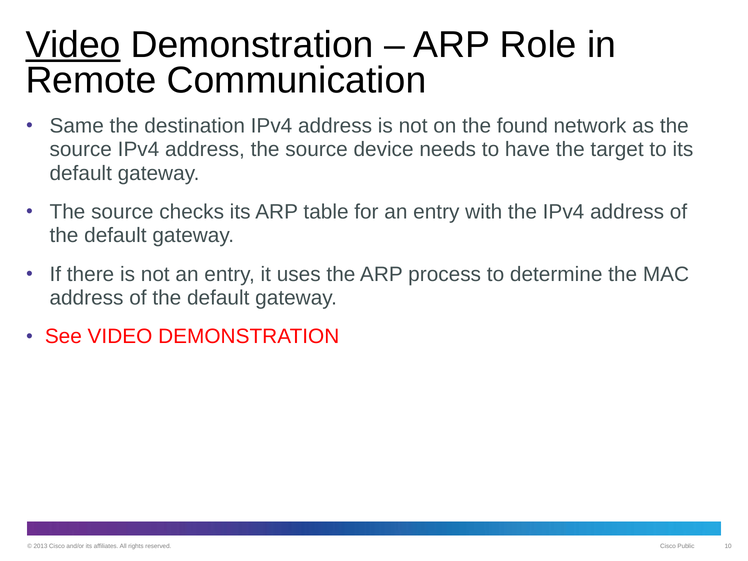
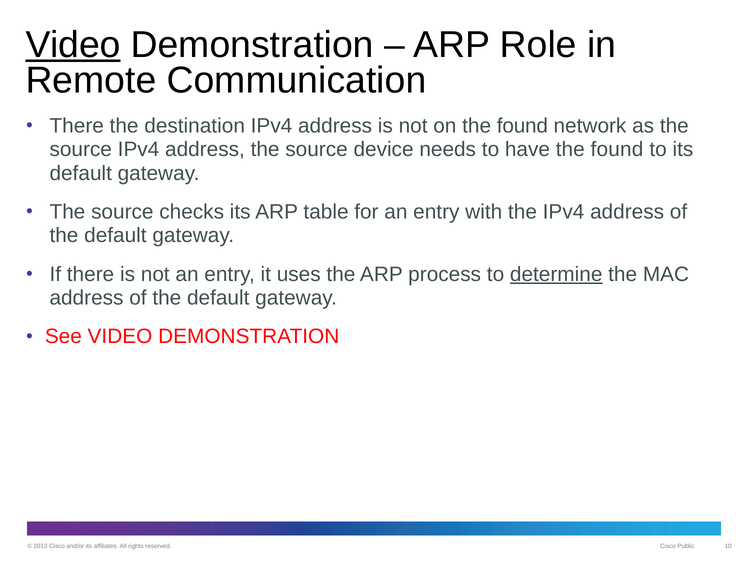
Same: Same -> There (77, 126)
target: target -> found (617, 150)
determine underline: none -> present (556, 274)
